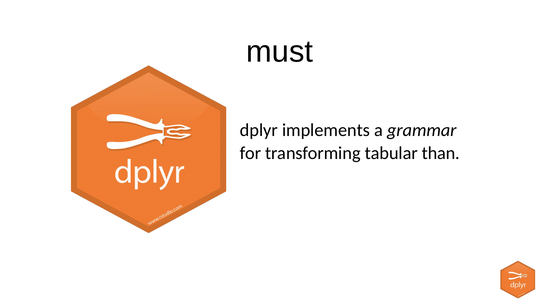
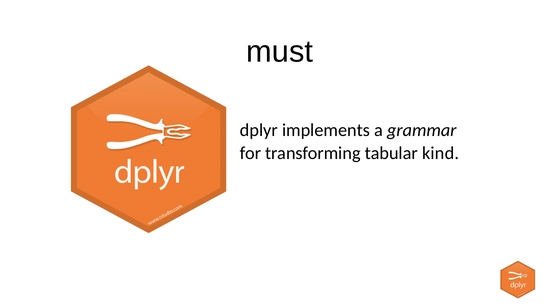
than: than -> kind (441, 153)
